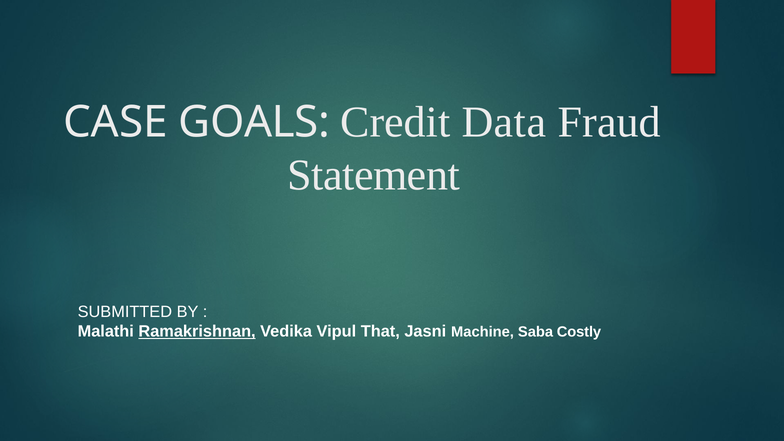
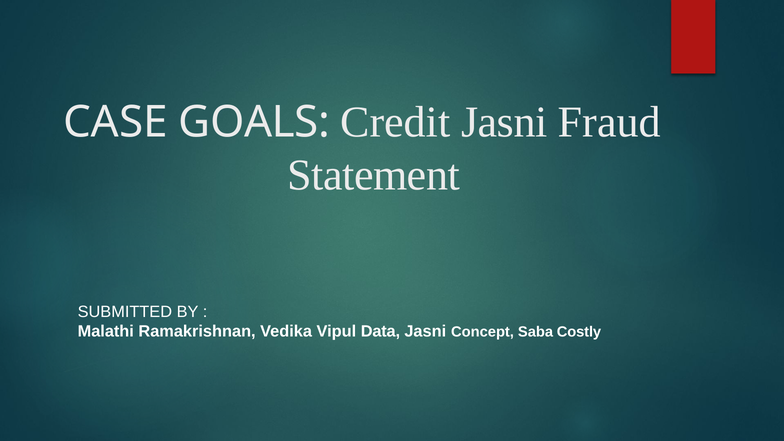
Credit Data: Data -> Jasni (504, 122)
Ramakrishnan underline: present -> none (197, 331)
That: That -> Data (380, 331)
Machine: Machine -> Concept (483, 332)
